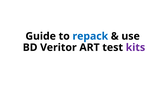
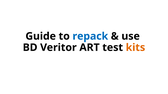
kits colour: purple -> orange (135, 48)
